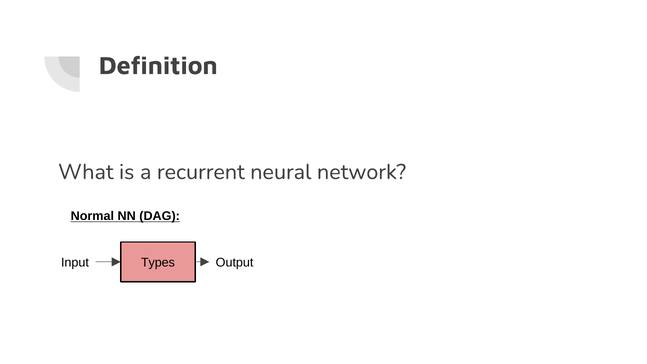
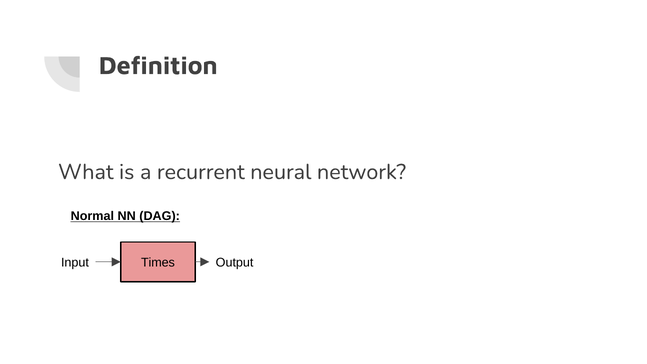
Types: Types -> Times (158, 263)
